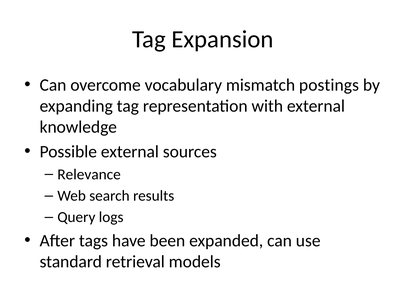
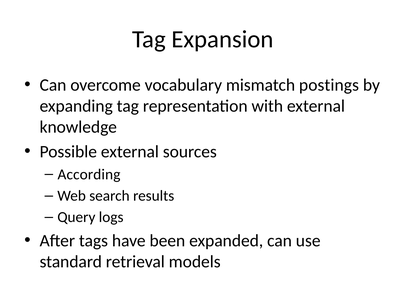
Relevance: Relevance -> According (89, 174)
